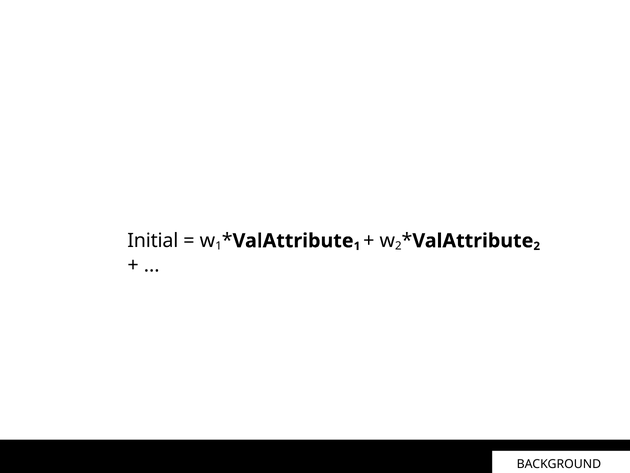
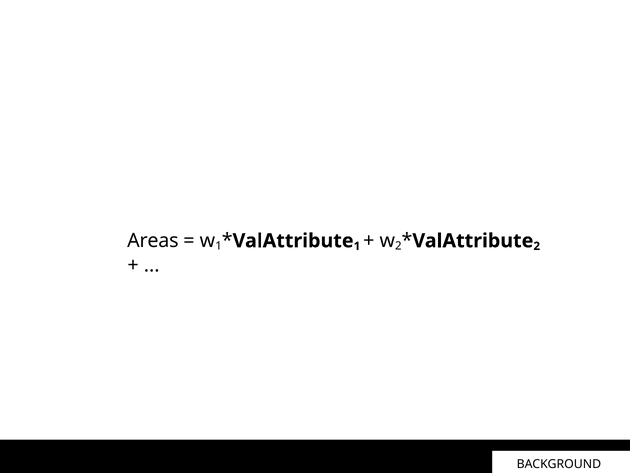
Initial: Initial -> Areas (153, 241)
